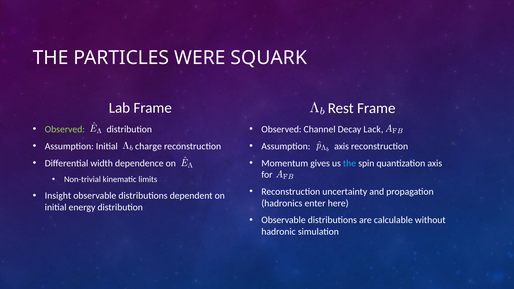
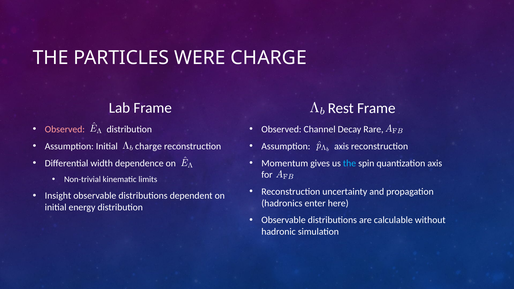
WERE SQUARK: SQUARK -> CHARGE (269, 58)
Observed colour: light green -> pink (65, 129)
Lack: Lack -> Rare (373, 129)
